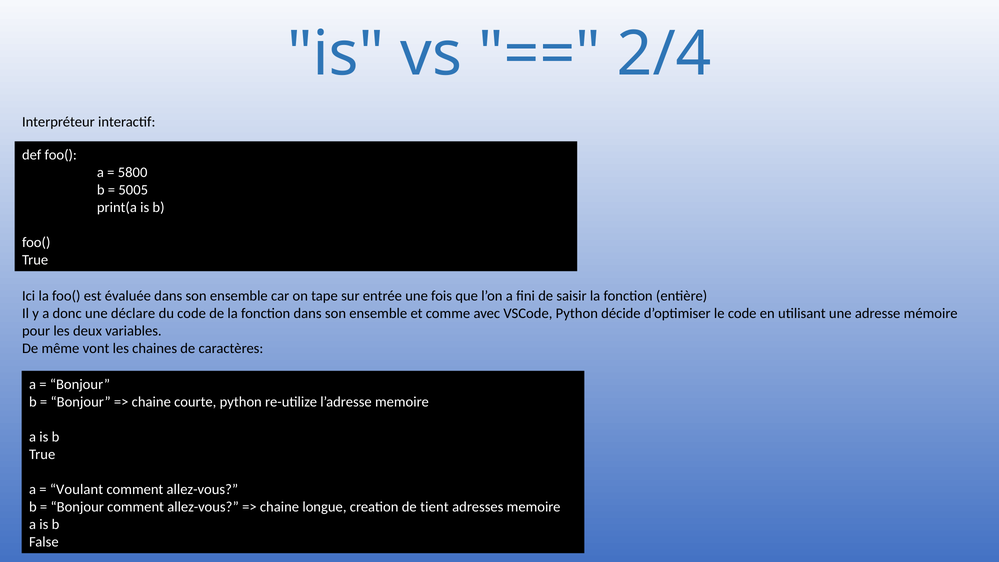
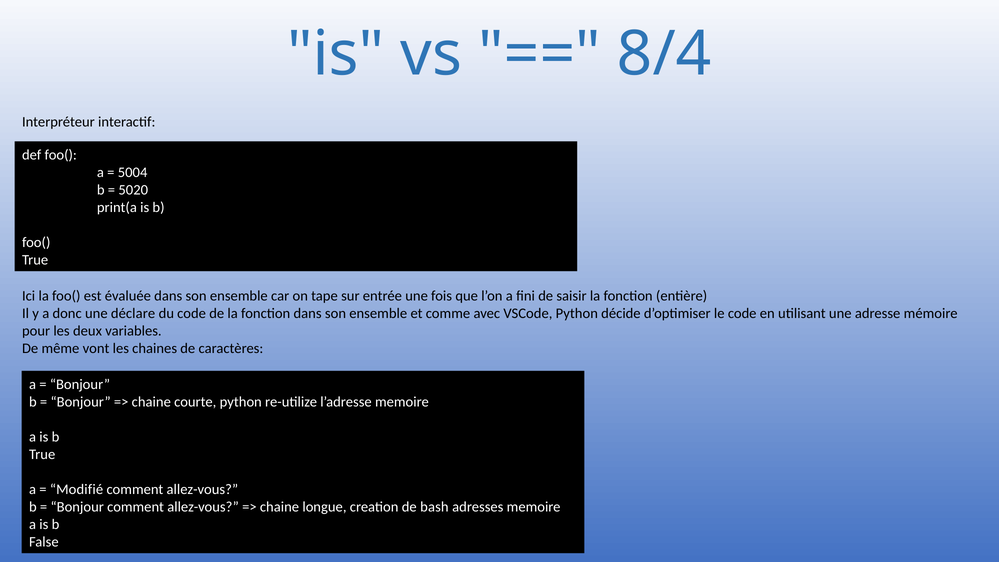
2/4: 2/4 -> 8/4 (664, 54)
5800: 5800 -> 5004 (133, 172)
5005: 5005 -> 5020 (133, 190)
Voulant: Voulant -> Modifié (77, 489)
tient: tient -> bash (434, 507)
